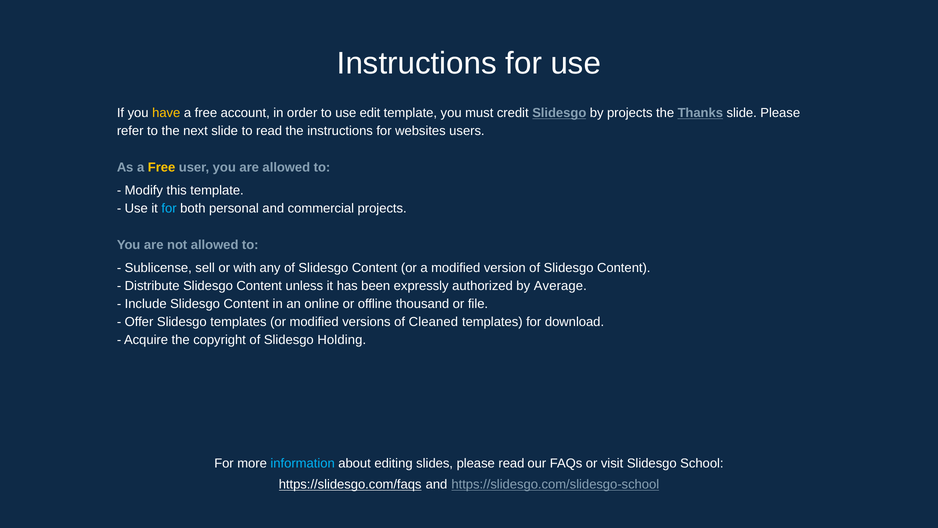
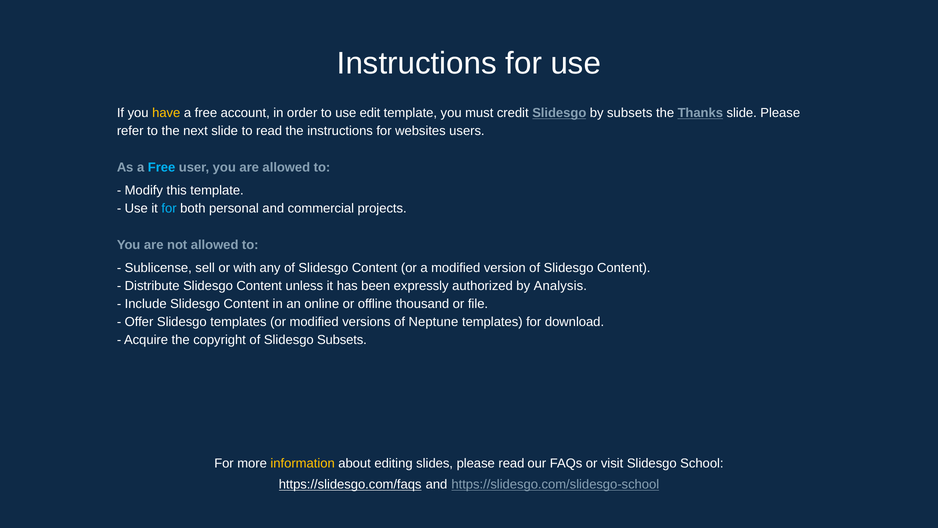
by projects: projects -> subsets (630, 113)
Free colour: yellow -> light blue (162, 167)
Average: Average -> Analysis (560, 286)
Cleaned: Cleaned -> Neptune (433, 322)
Slidesgo Holding: Holding -> Subsets (342, 340)
information colour: light blue -> yellow (303, 463)
